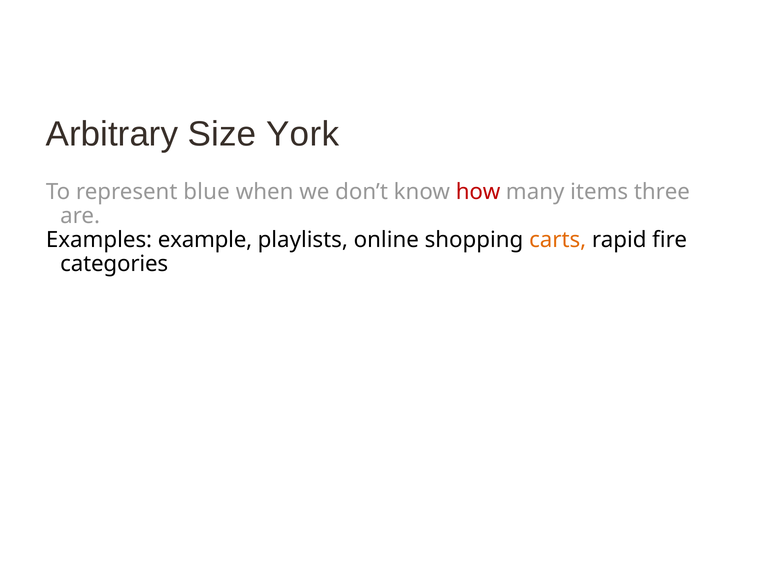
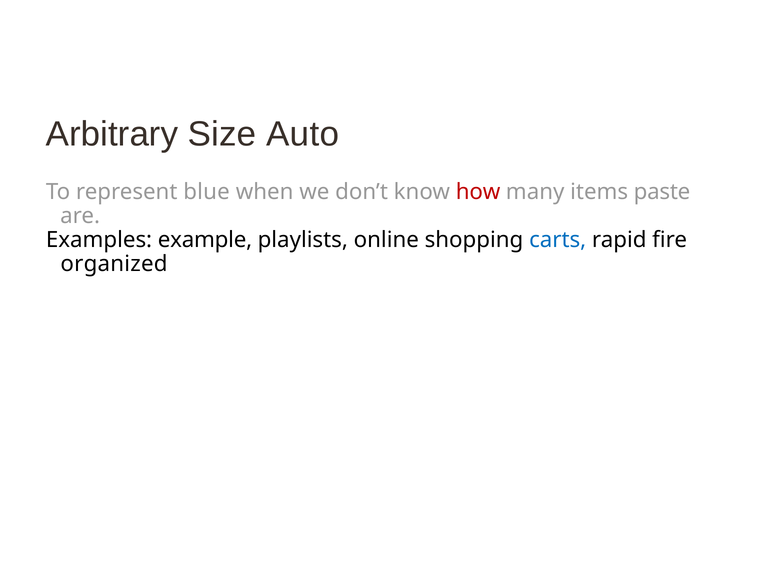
York: York -> Auto (303, 134)
three: three -> paste (662, 192)
carts colour: orange -> blue (558, 240)
categories: categories -> organized (114, 264)
